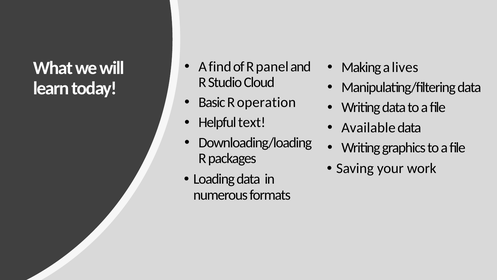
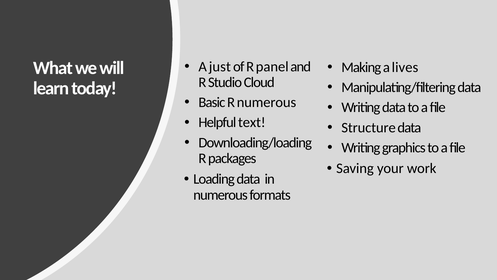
find: find -> just (220, 66)
R operation: operation -> numerous (266, 102)
Available: Available -> Structure (369, 127)
